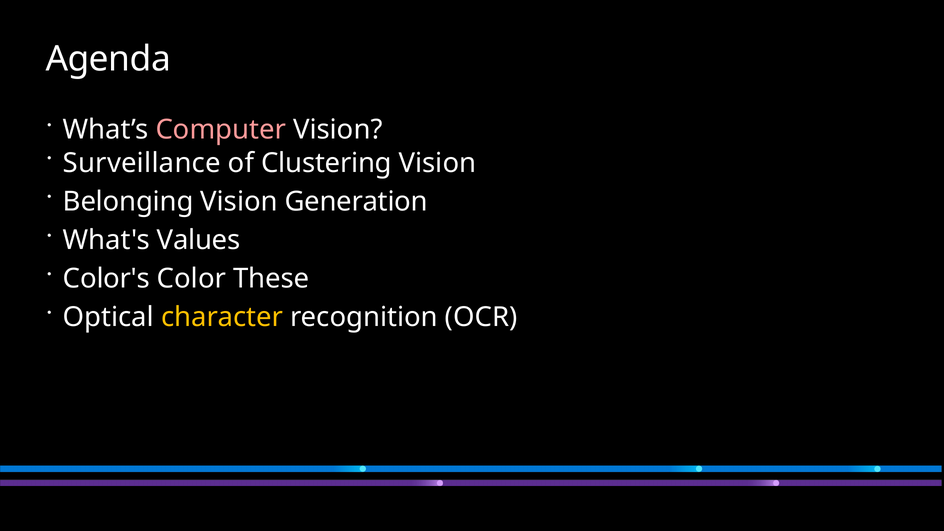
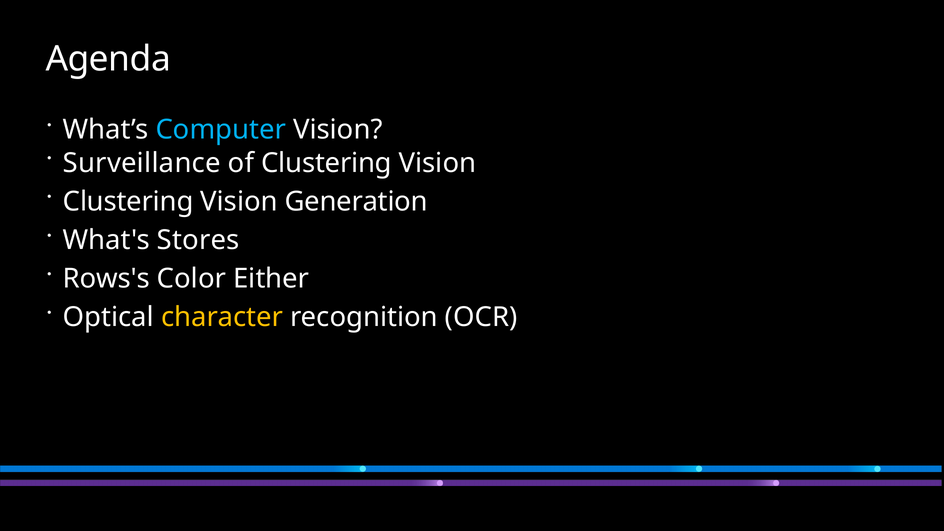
Computer colour: pink -> light blue (221, 130)
Belonging: Belonging -> Clustering (128, 201)
Values: Values -> Stores (198, 240)
Color's: Color's -> Rows's (106, 279)
These: These -> Either (271, 279)
